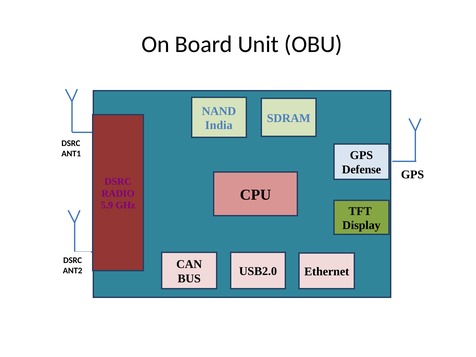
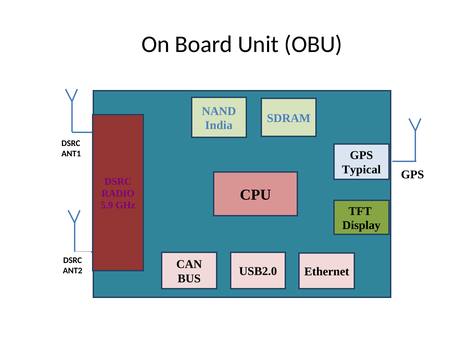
Defense: Defense -> Typical (361, 170)
